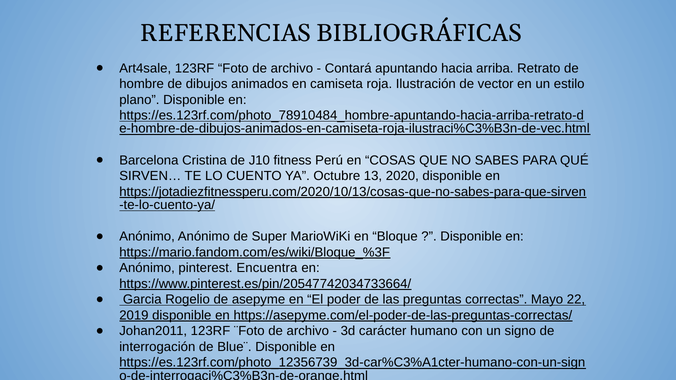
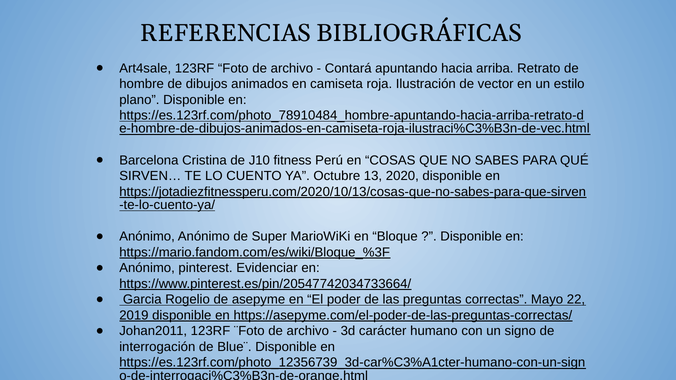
Encuentra: Encuentra -> Evidenciar (267, 268)
